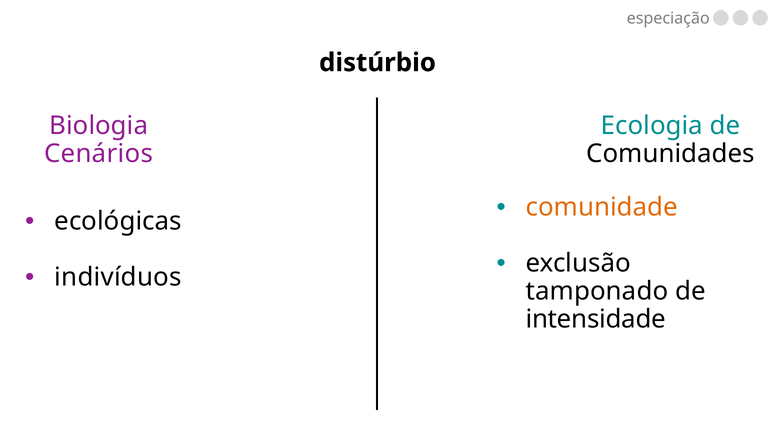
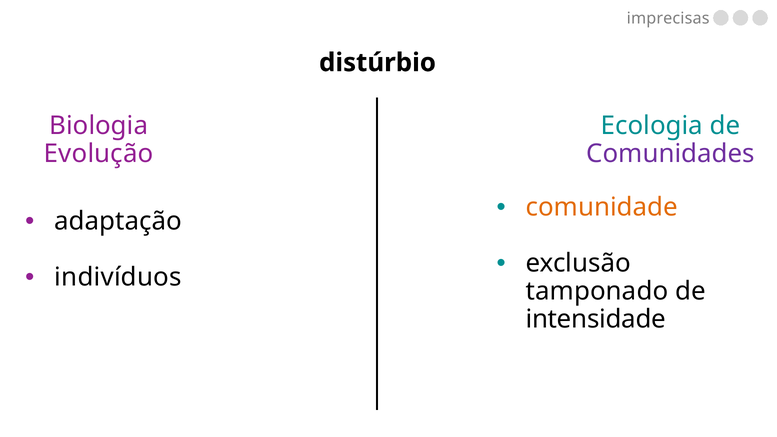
especiação: especiação -> imprecisas (668, 18)
Cenários: Cenários -> Evolução (99, 154)
Comunidades colour: black -> purple (671, 154)
ecológicas: ecológicas -> adaptação (118, 221)
